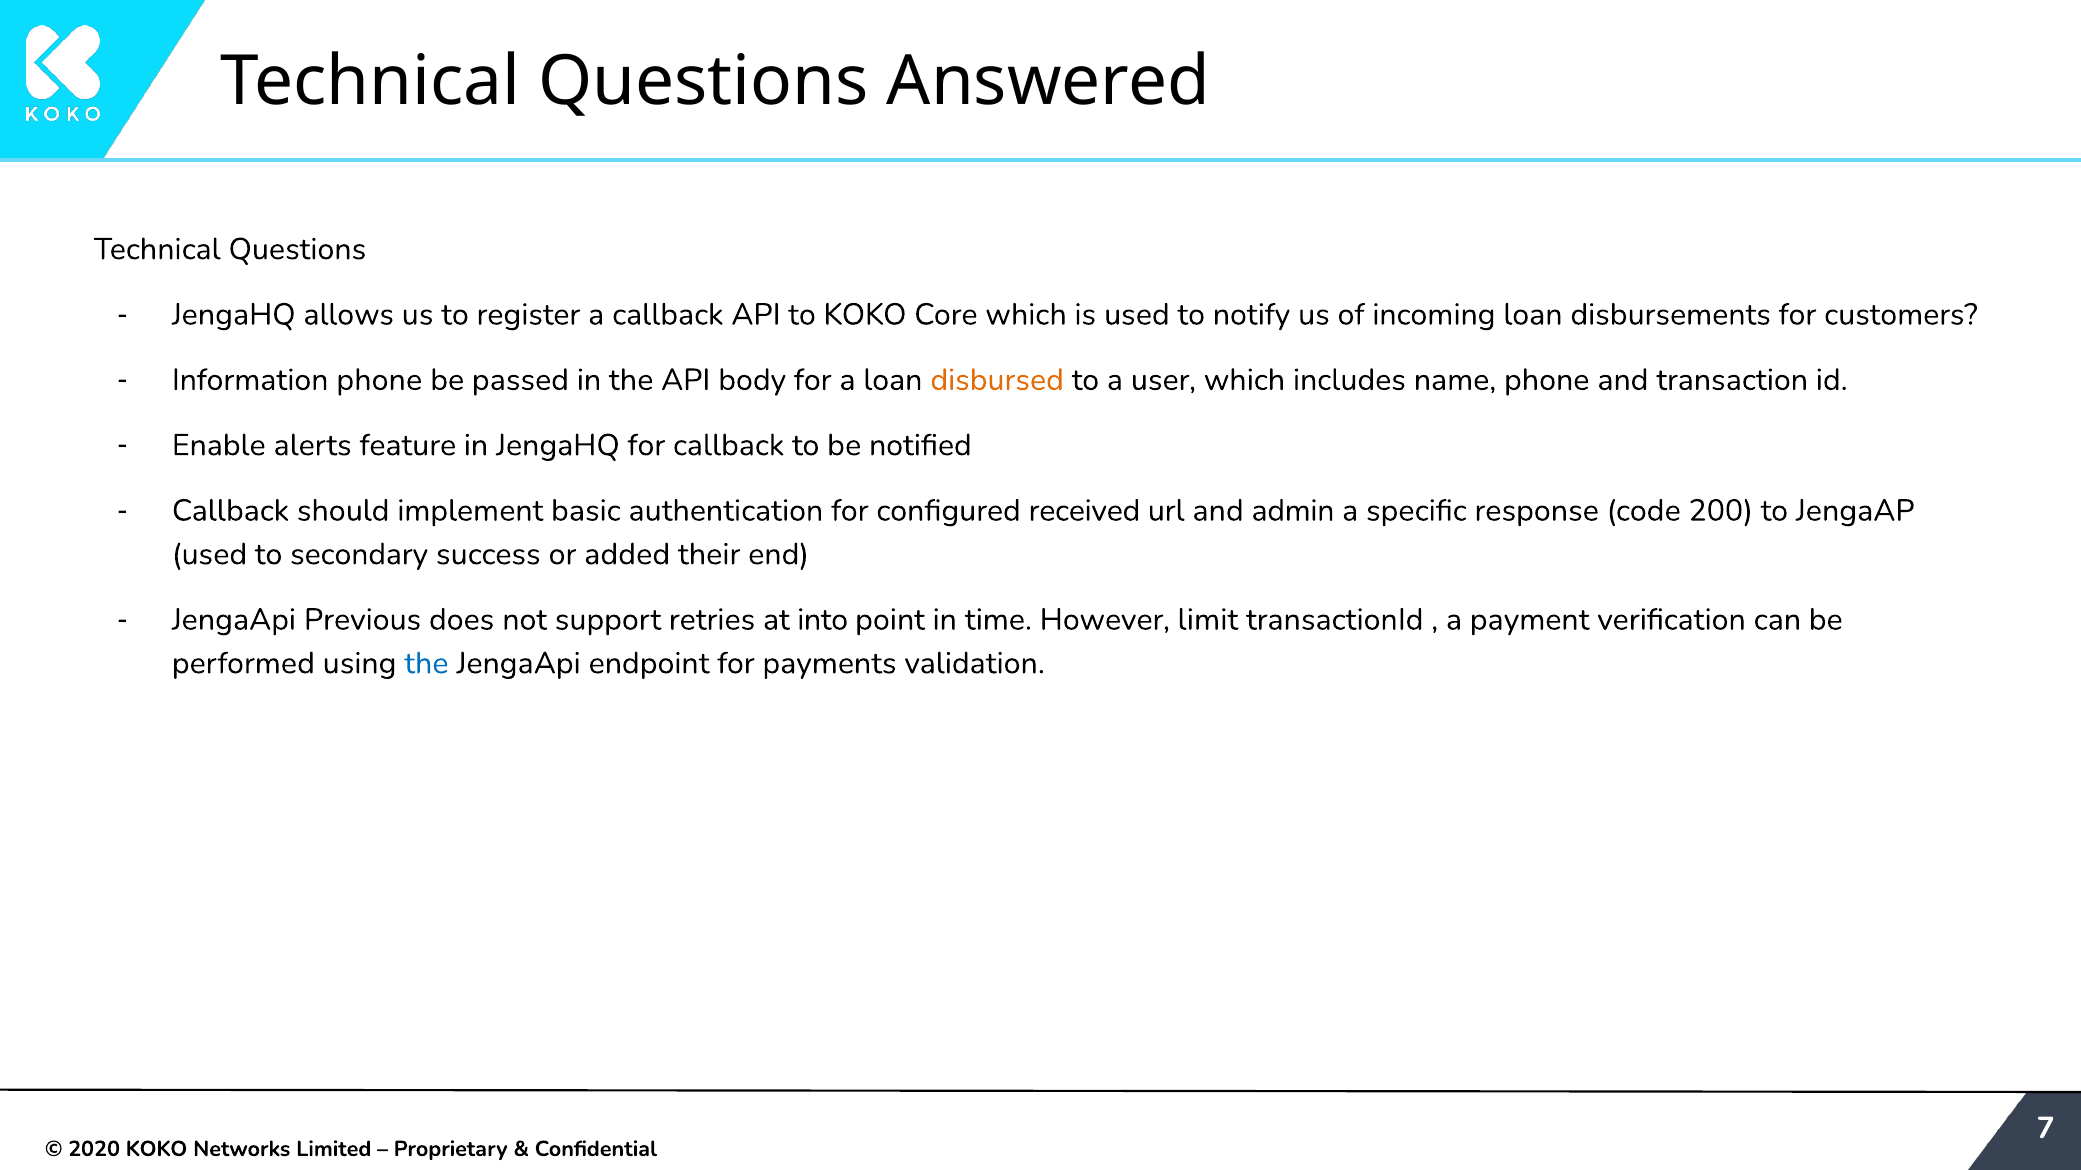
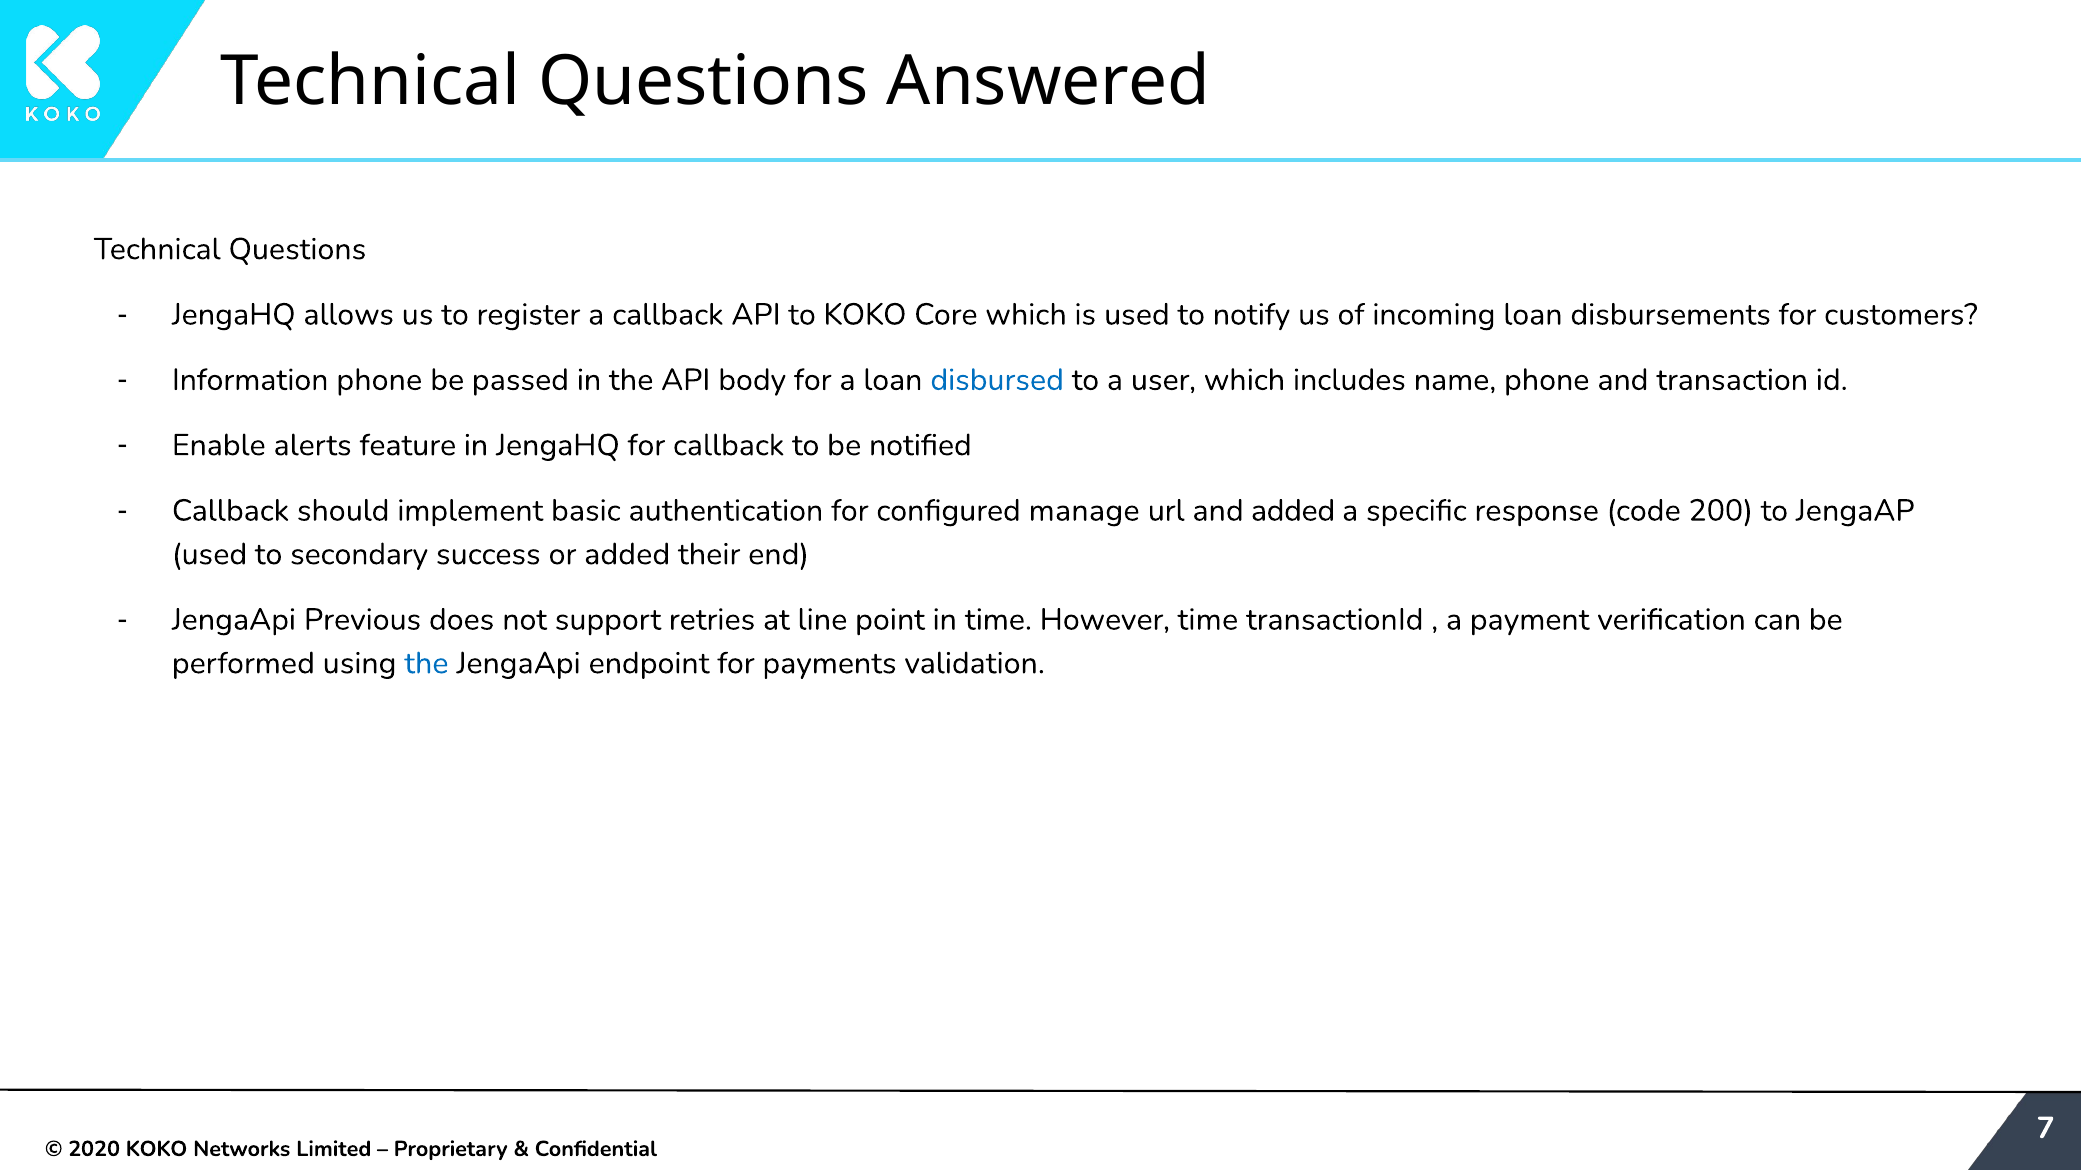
disbursed colour: orange -> blue (997, 380)
received: received -> manage (1084, 511)
and admin: admin -> added (1293, 511)
into: into -> line (822, 620)
However limit: limit -> time (1208, 620)
